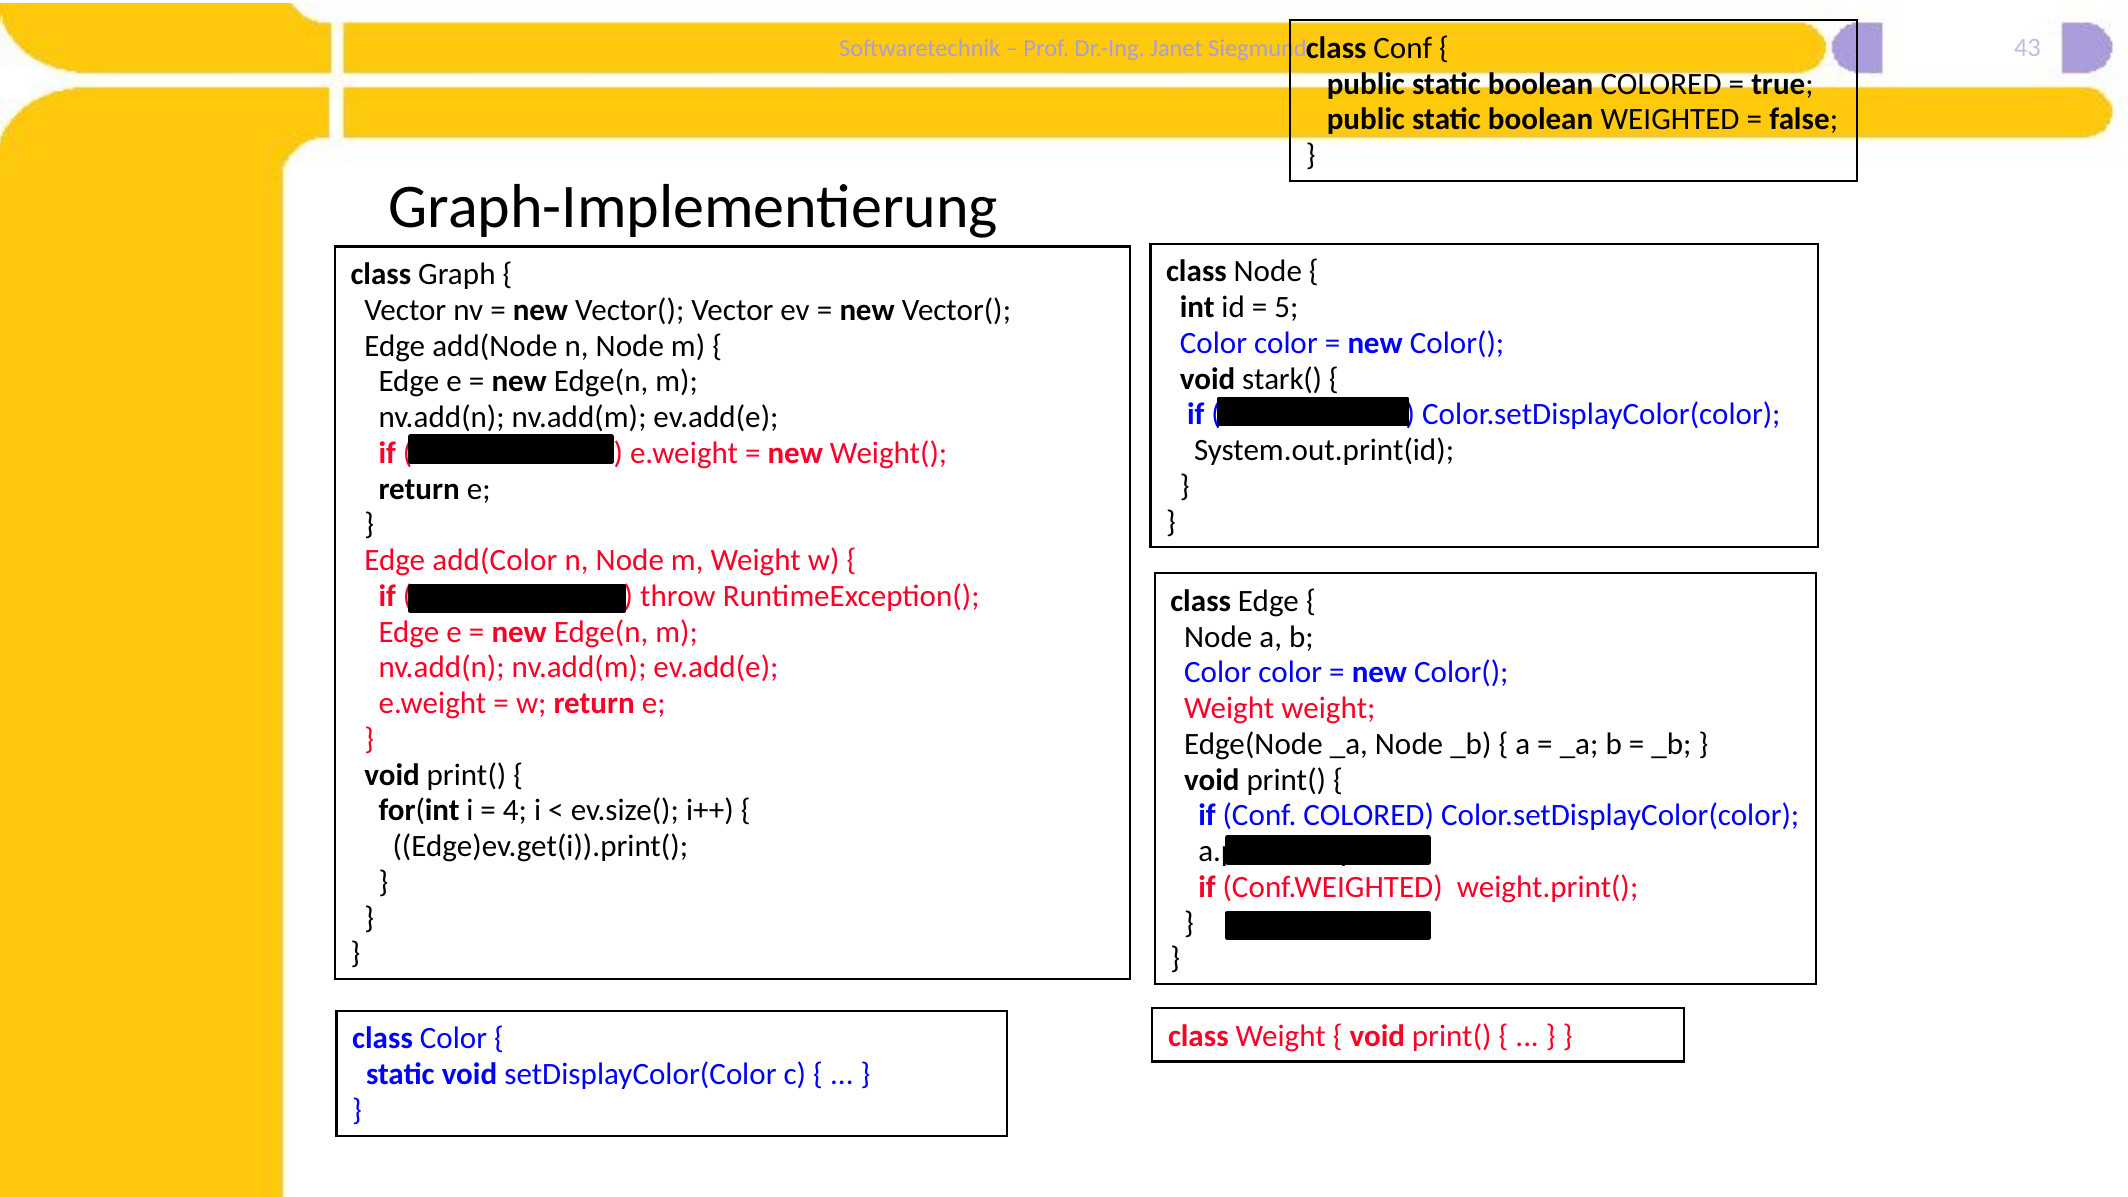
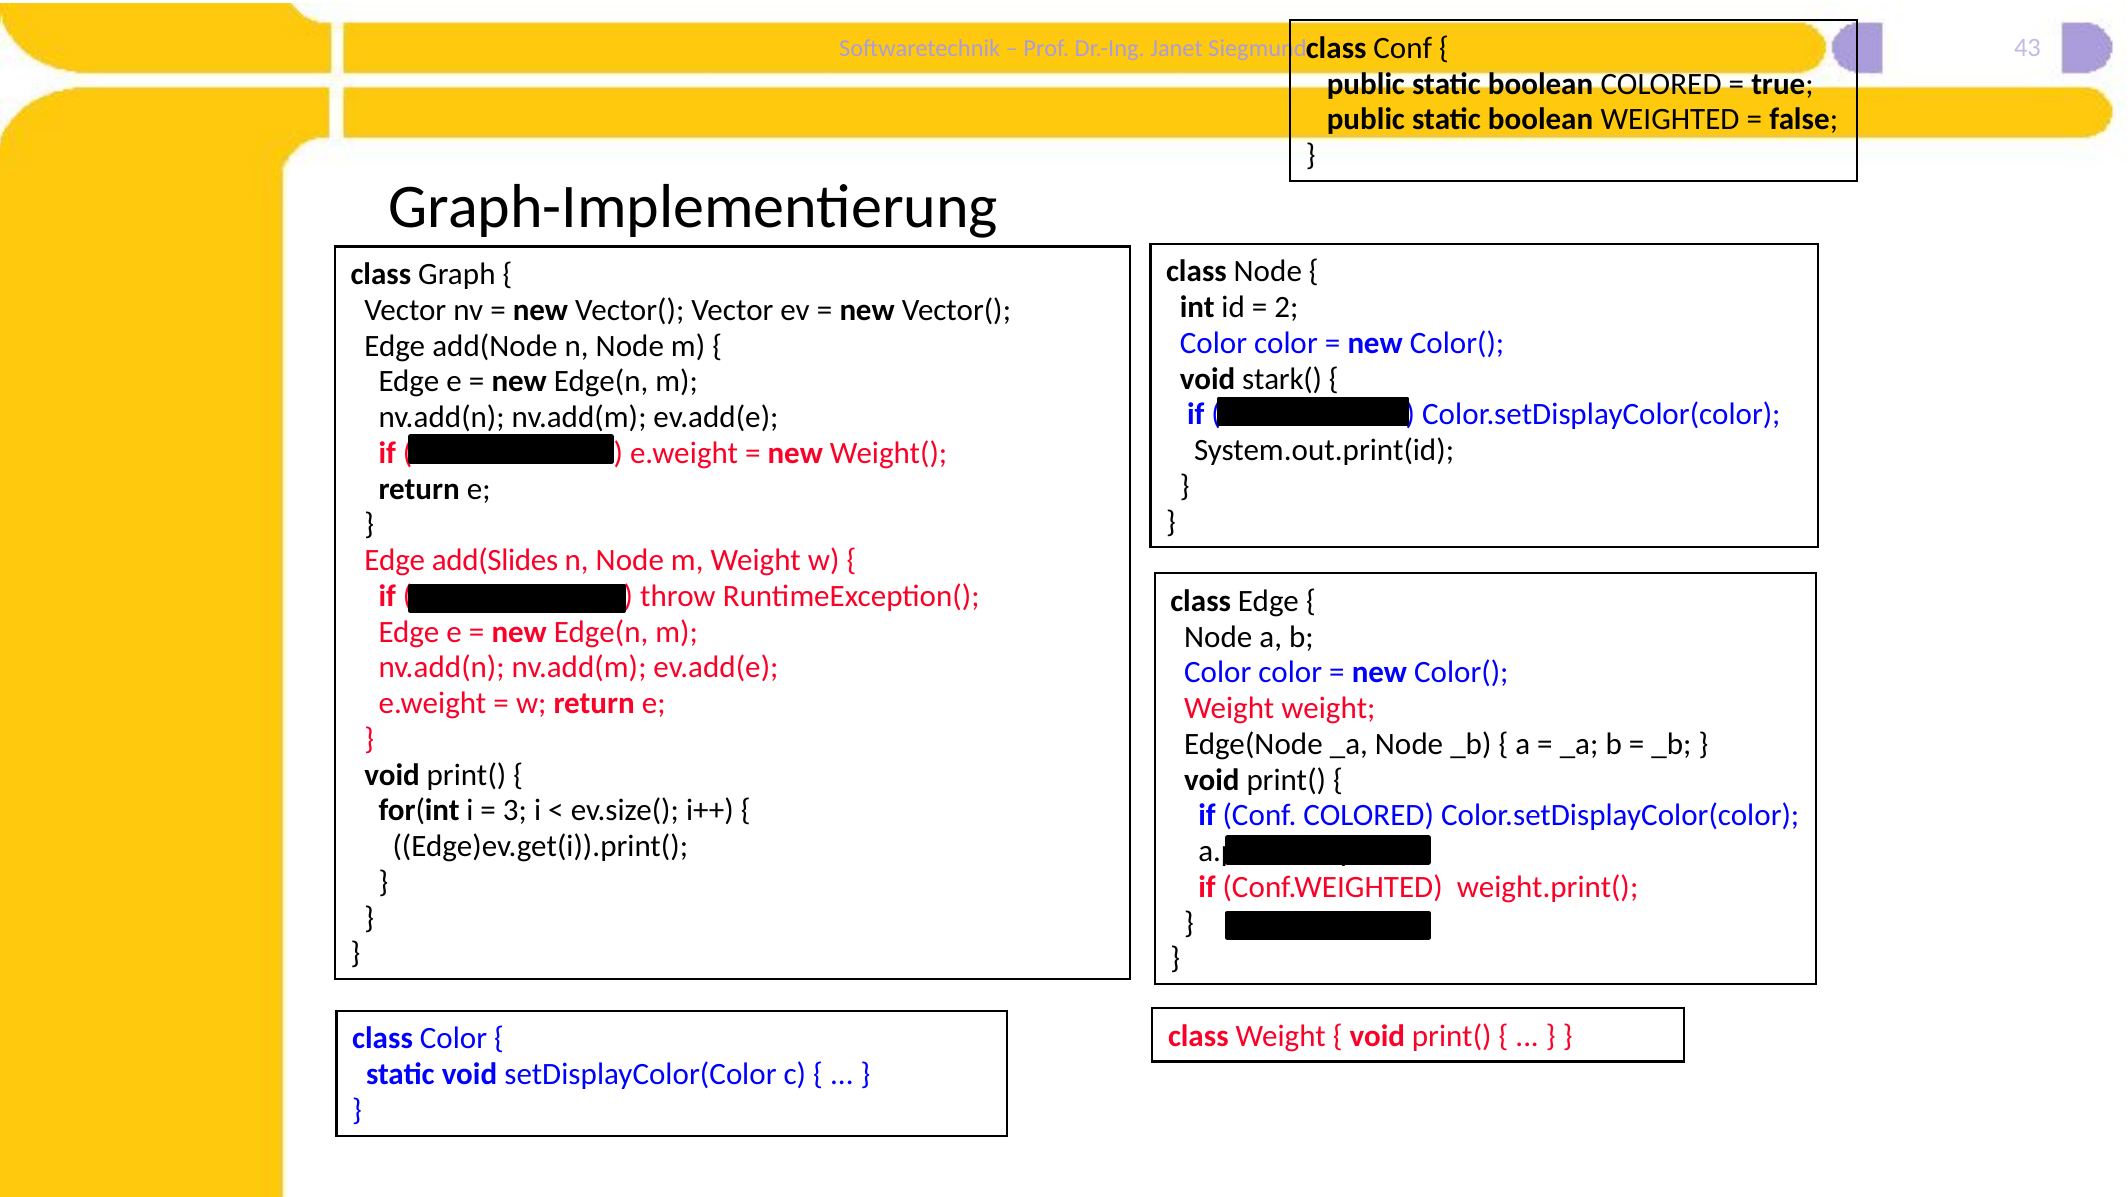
5: 5 -> 2 (1286, 307)
add(Color: add(Color -> add(Slides (495, 560)
4: 4 -> 3 (515, 811)
